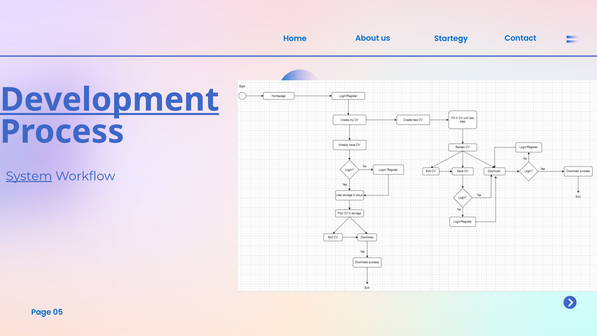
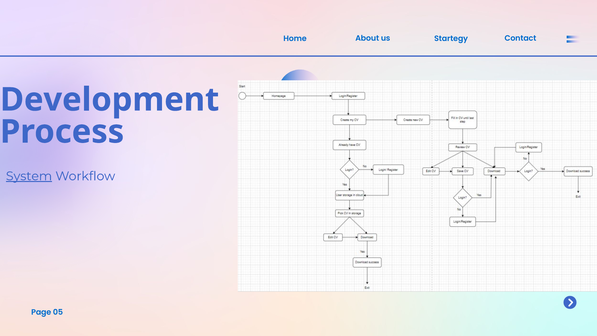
Development underline: present -> none (110, 100)
